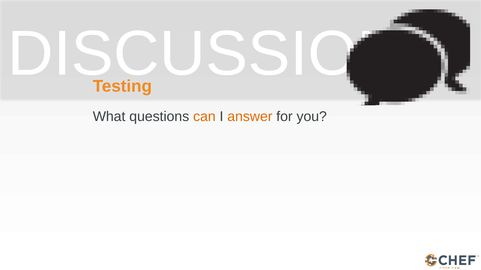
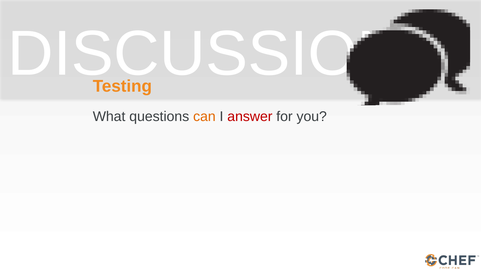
answer colour: orange -> red (250, 117)
